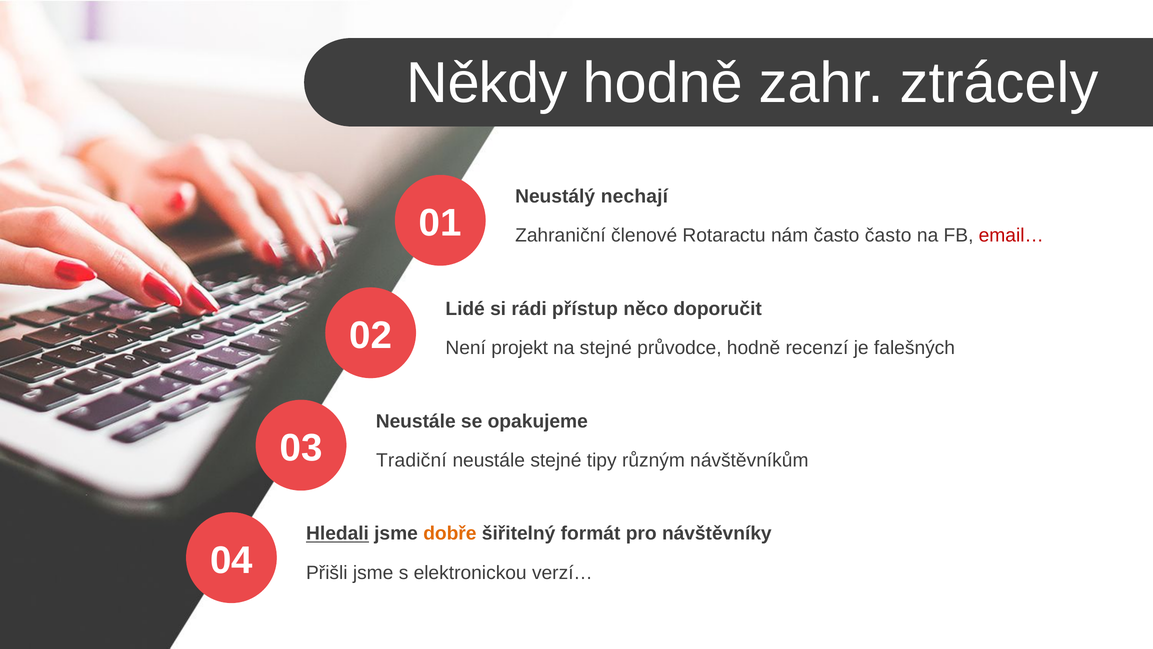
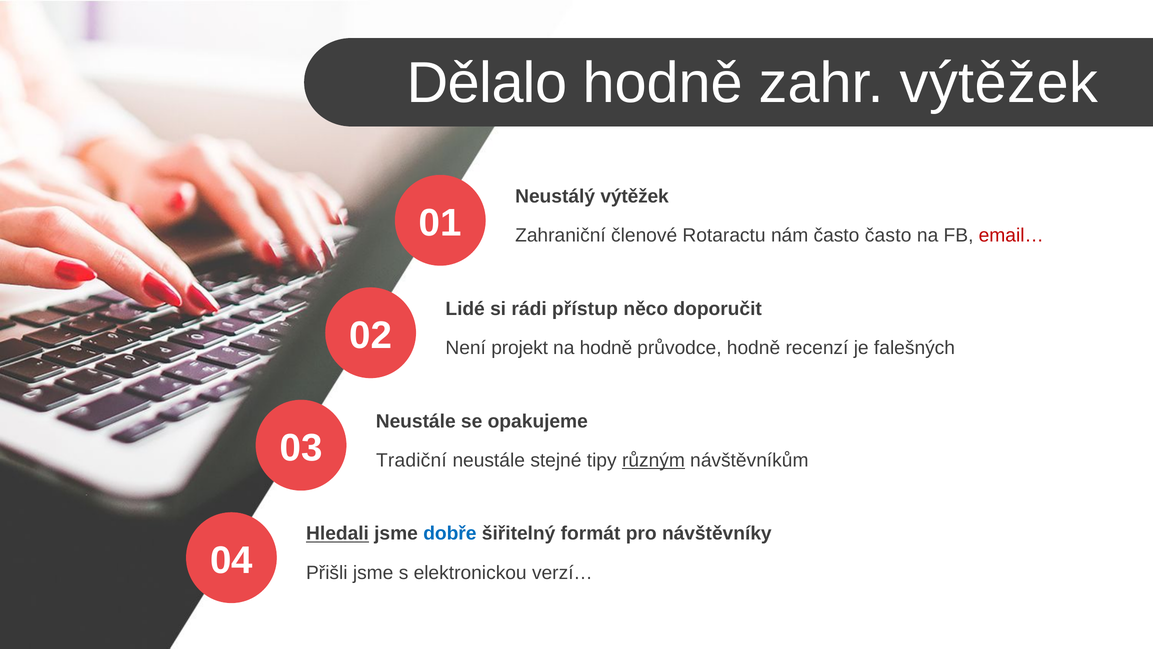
Někdy: Někdy -> Dělalo (487, 83)
zahr ztrácely: ztrácely -> výtěžek (999, 83)
Neustálý nechají: nechají -> výtěžek (635, 196)
na stejné: stejné -> hodně (606, 348)
různým underline: none -> present (653, 460)
dobře colour: orange -> blue (450, 533)
